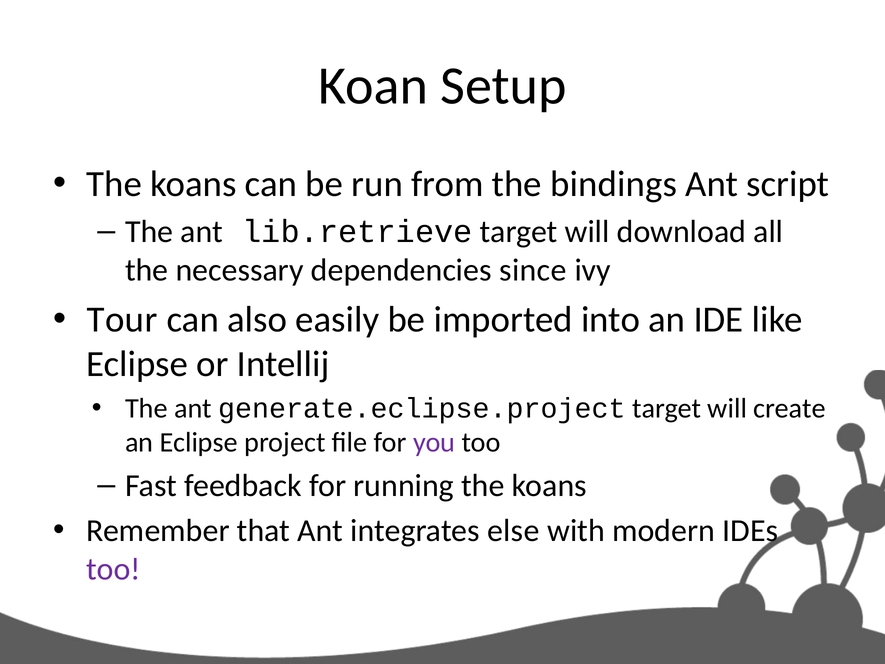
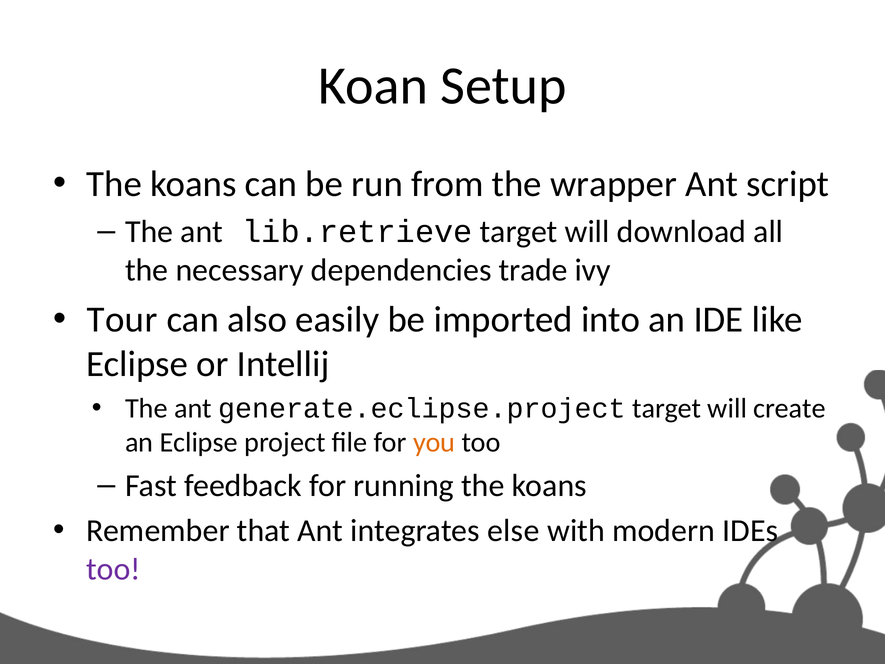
bindings: bindings -> wrapper (614, 184)
since: since -> trade (533, 270)
you colour: purple -> orange (434, 442)
